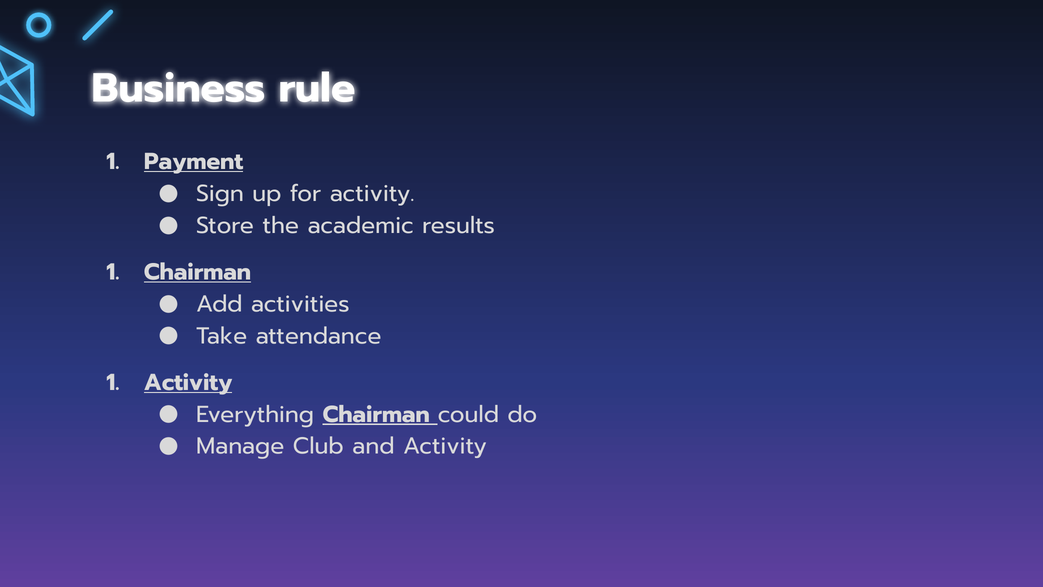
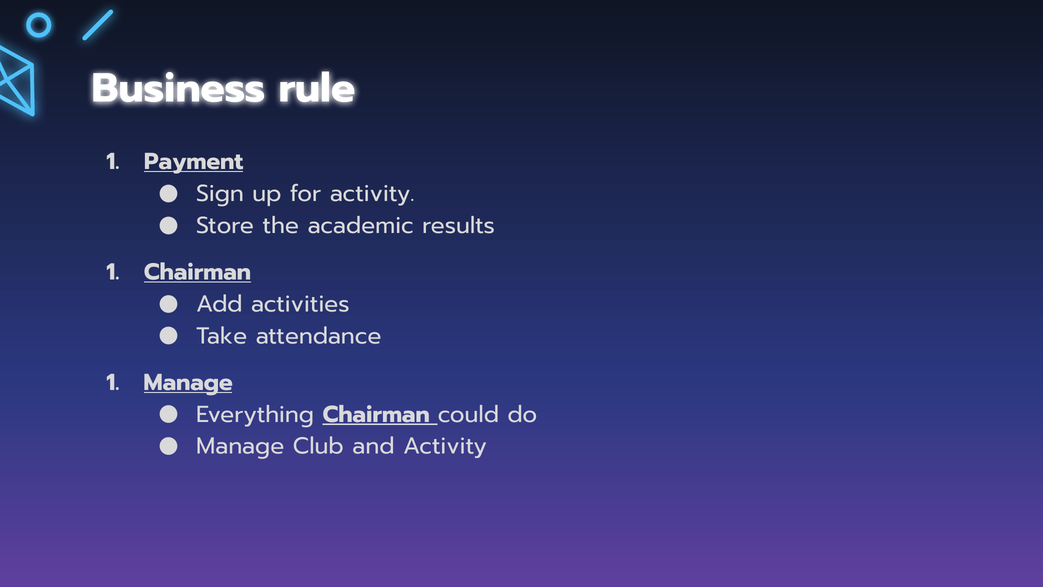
Activity: Activity -> Manage (188, 382)
